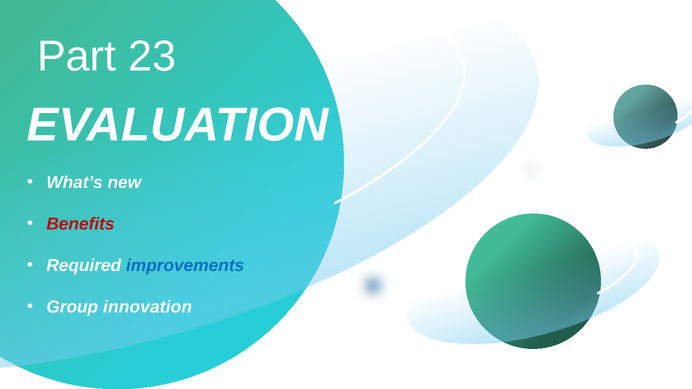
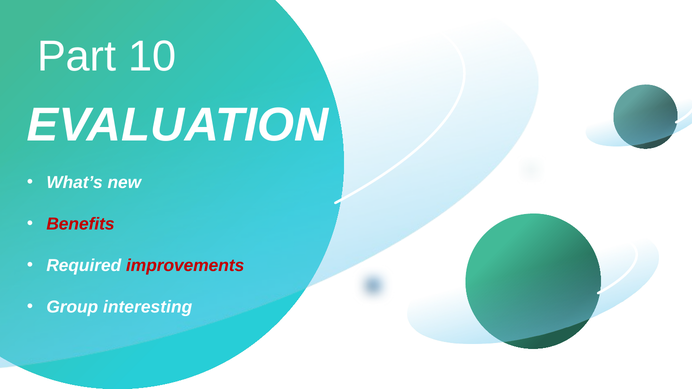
23: 23 -> 10 (152, 57)
improvements colour: blue -> red (185, 266)
innovation: innovation -> interesting (148, 307)
